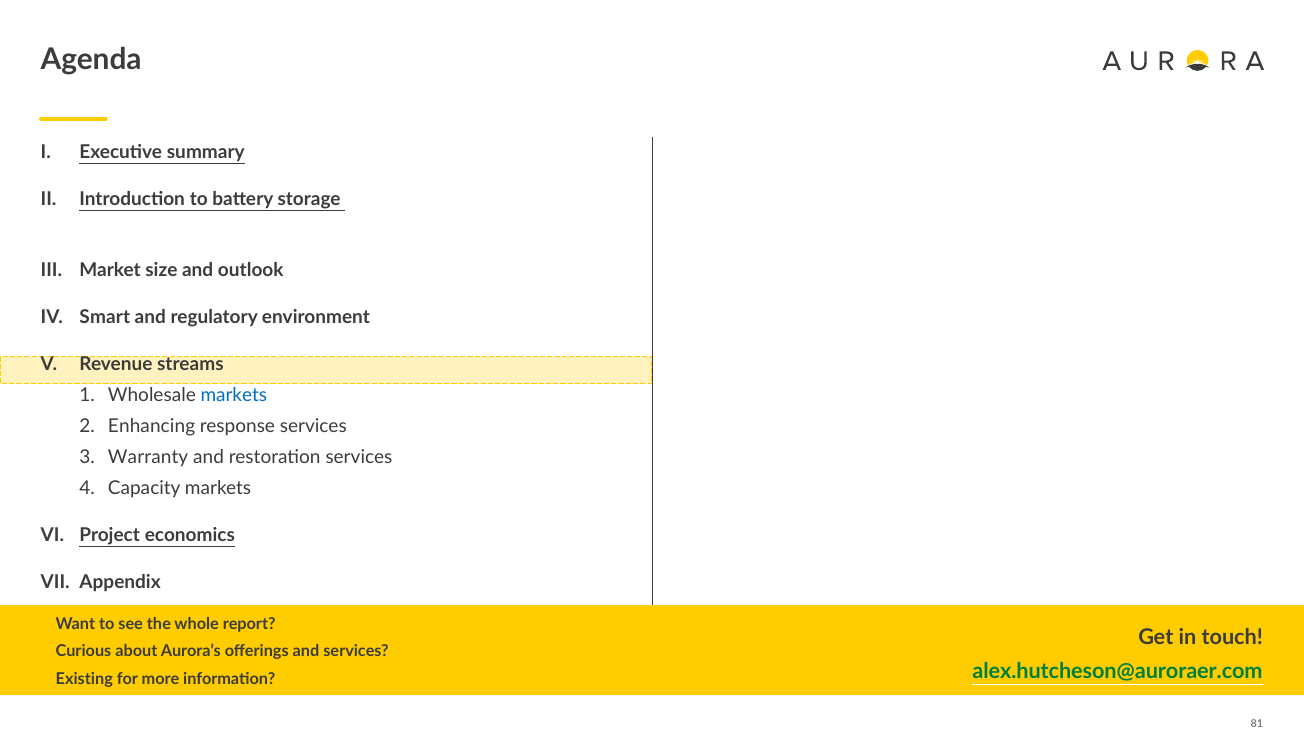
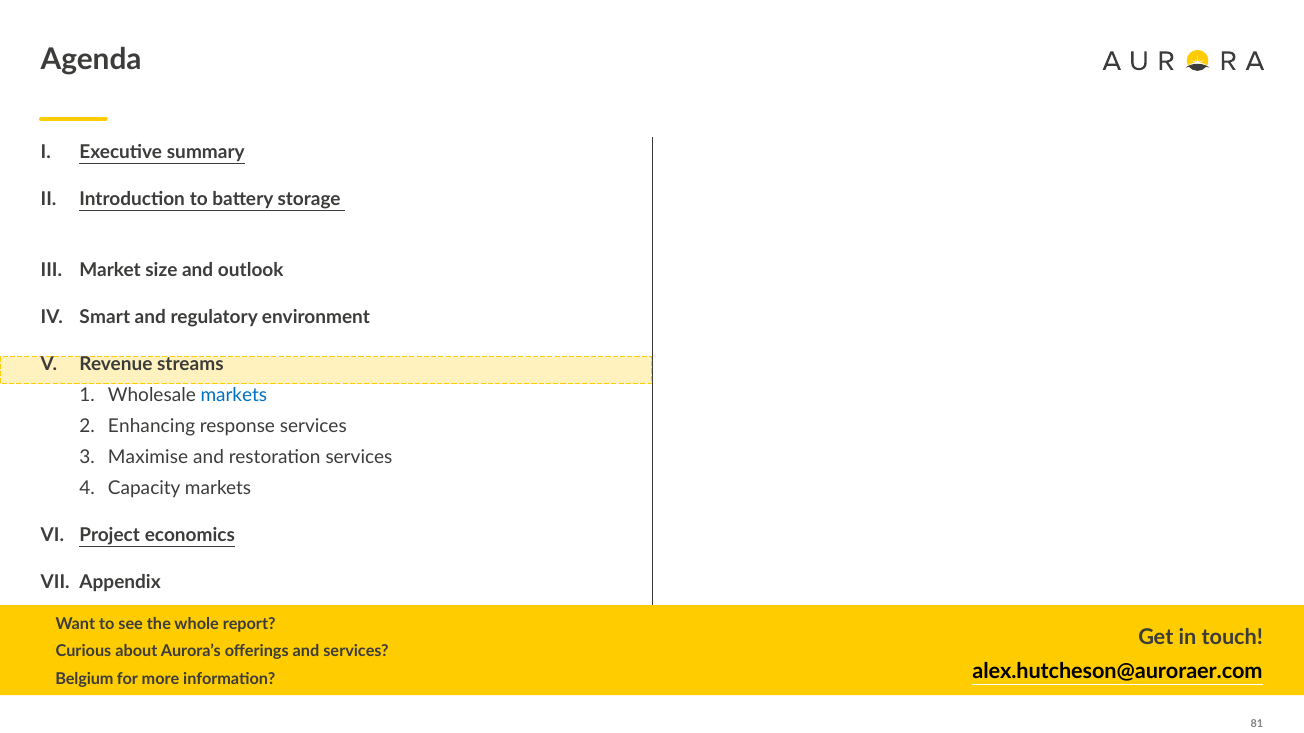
Warranty: Warranty -> Maximise (148, 457)
alex.hutcheson@auroraer.com colour: green -> black (1118, 672)
Existing: Existing -> Belgium (84, 680)
